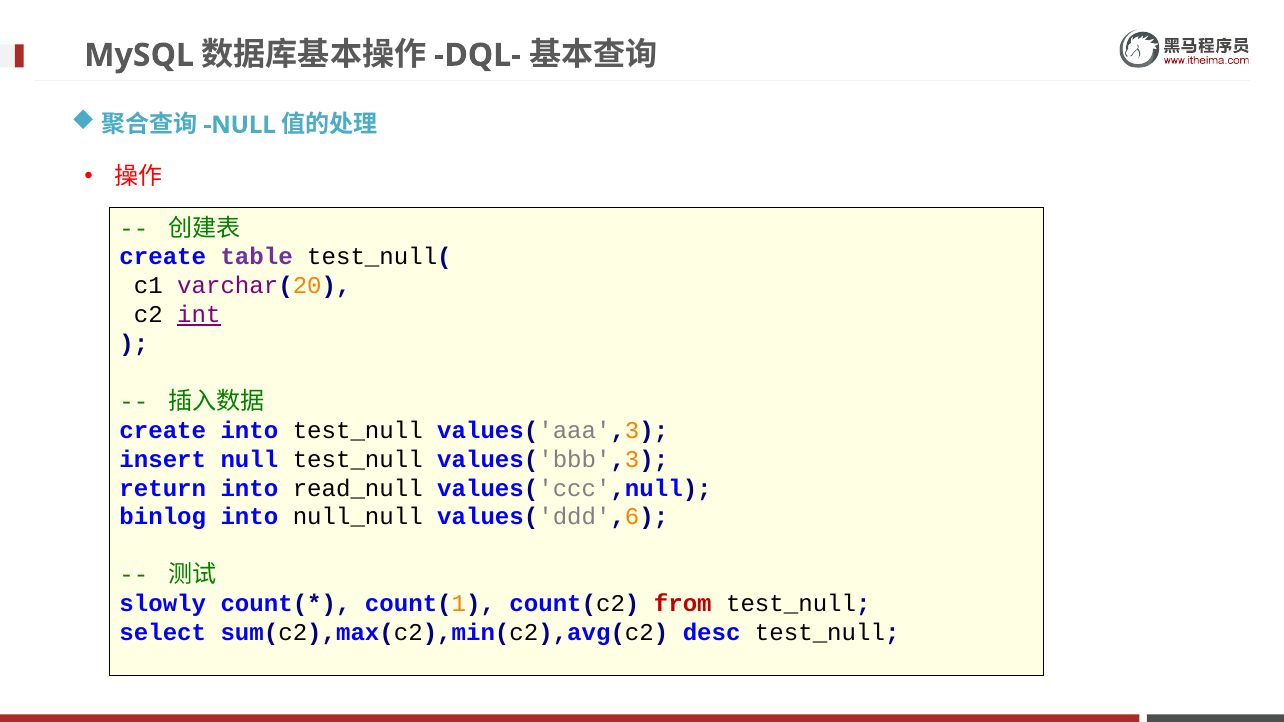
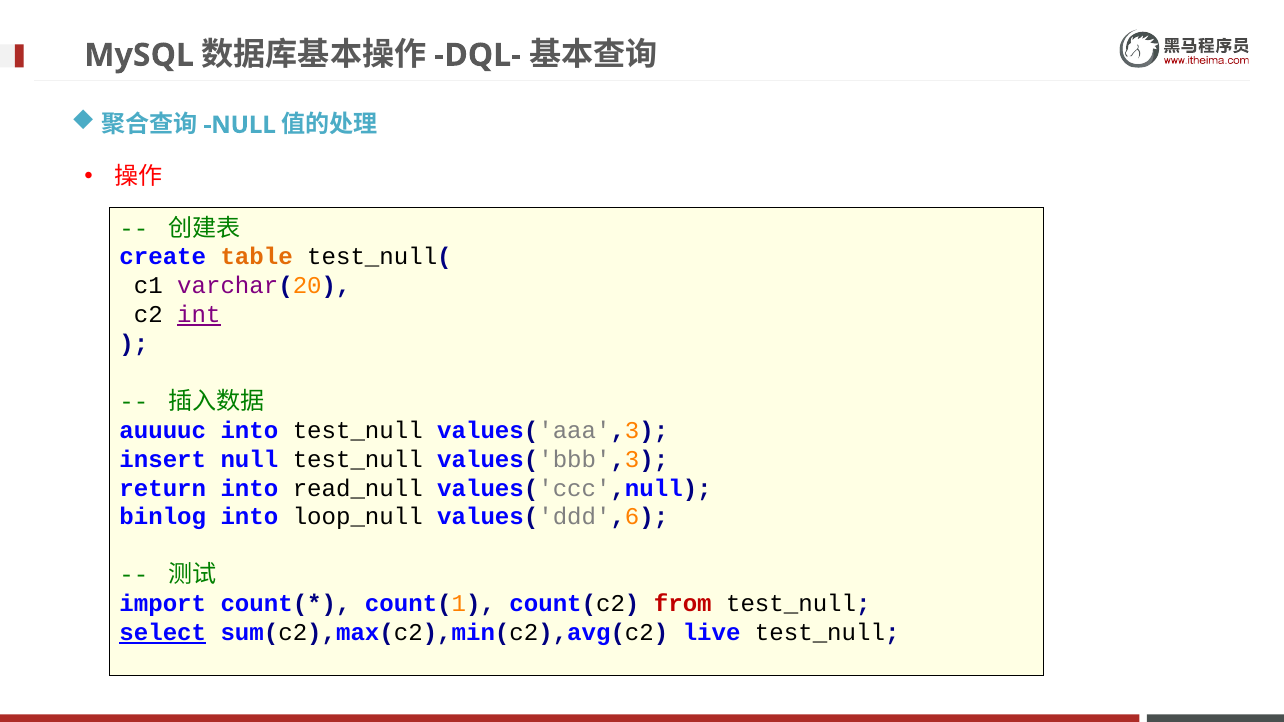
table colour: purple -> orange (257, 257)
create: create -> auuuuc (163, 430)
null_null: null_null -> loop_null (358, 517)
slowly: slowly -> import (163, 604)
select underline: none -> present (163, 633)
desc: desc -> live (712, 633)
